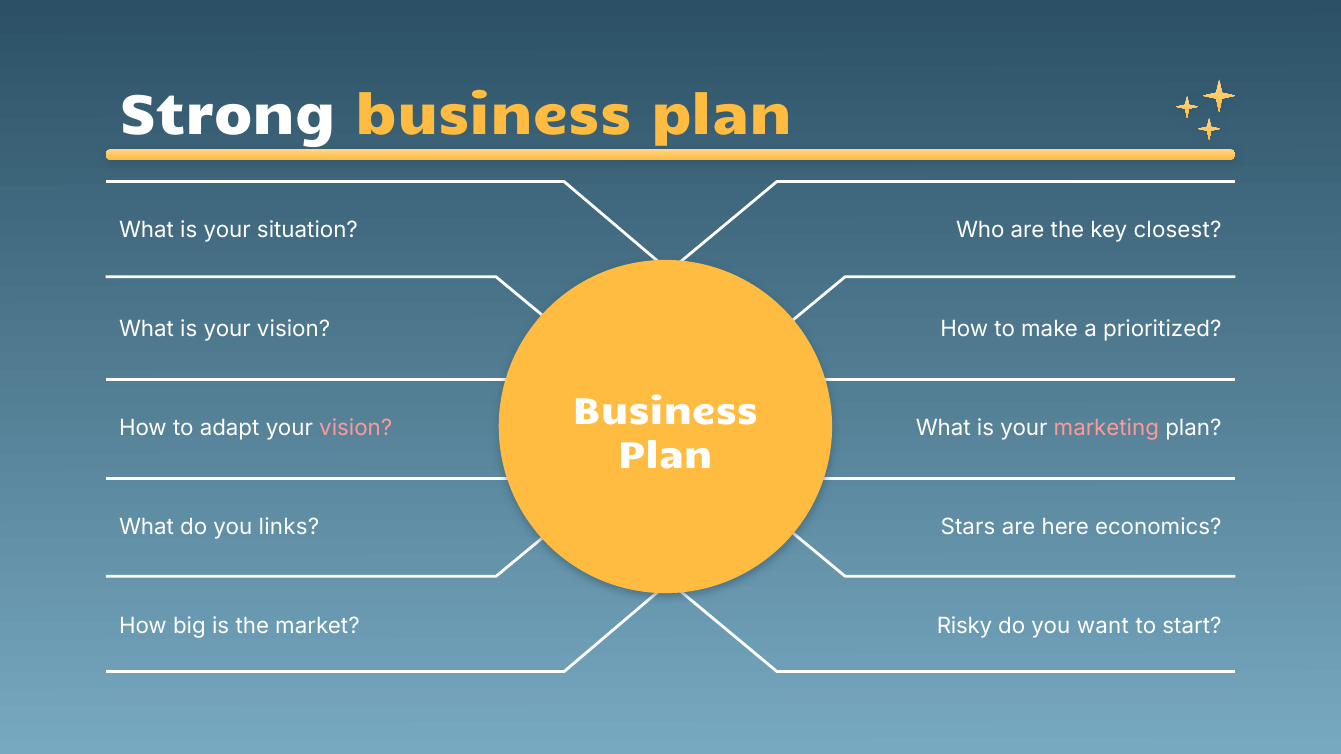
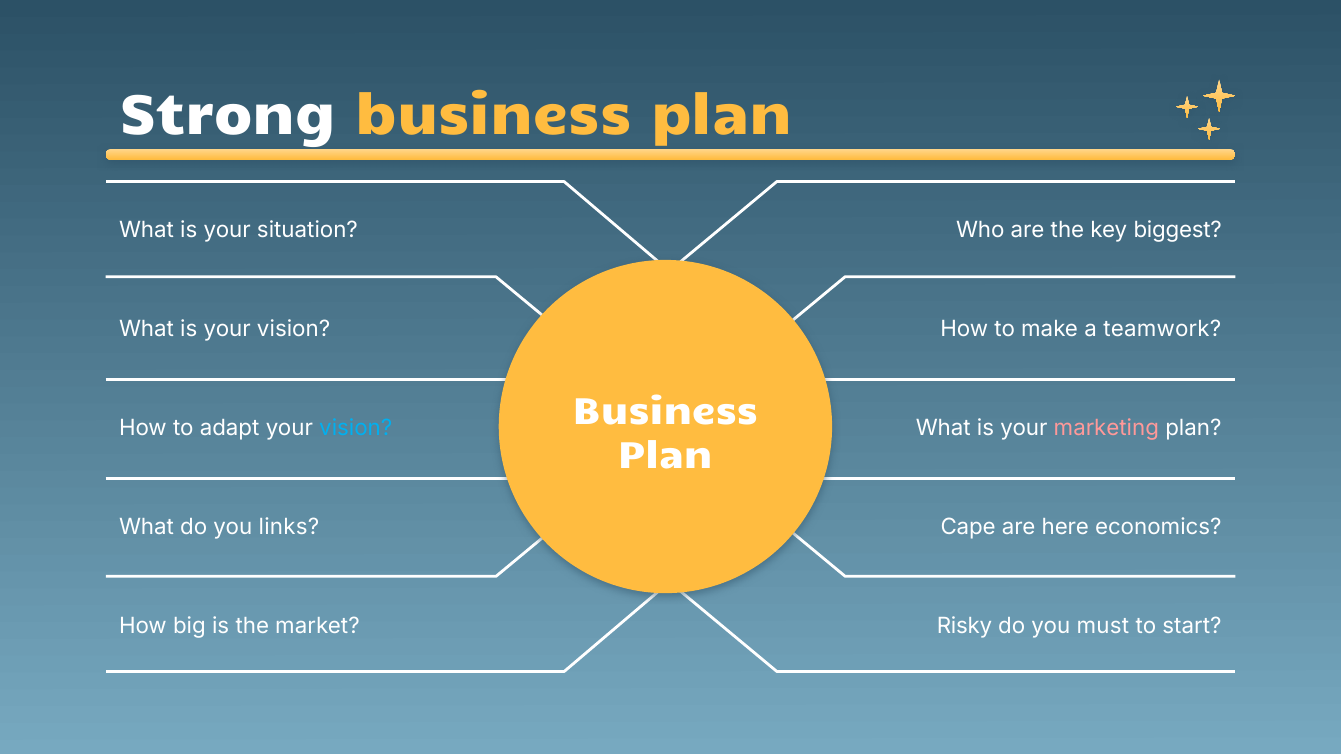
closest: closest -> biggest (1178, 230)
prioritized: prioritized -> teamwork (1162, 329)
vision colour: pink -> light blue (356, 428)
Stars: Stars -> Cape (968, 527)
want: want -> must (1103, 627)
